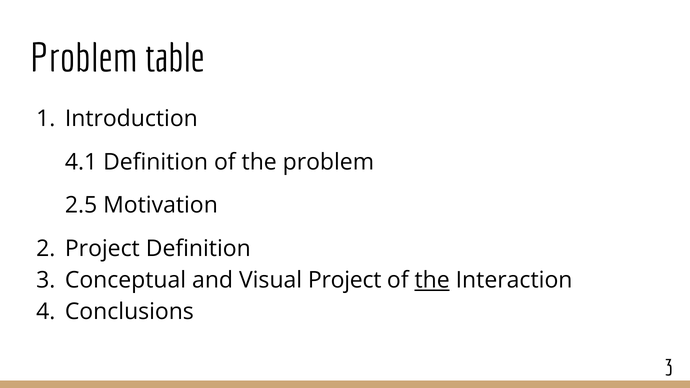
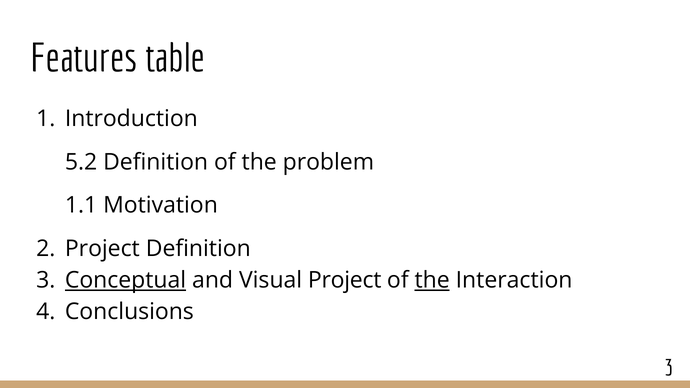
Problem: Problem -> Features (84, 58)
4.1: 4.1 -> 5.2 (81, 162)
2.5: 2.5 -> 1.1 (81, 205)
Conceptual underline: none -> present (126, 280)
